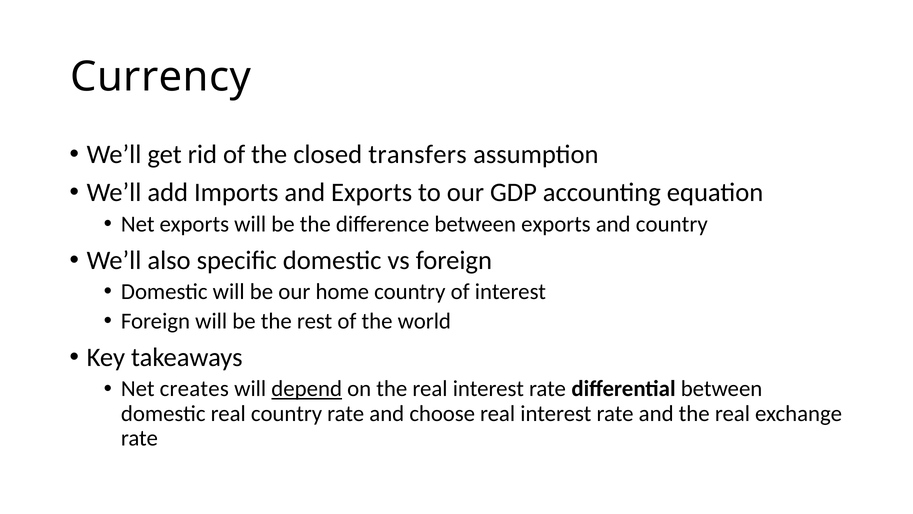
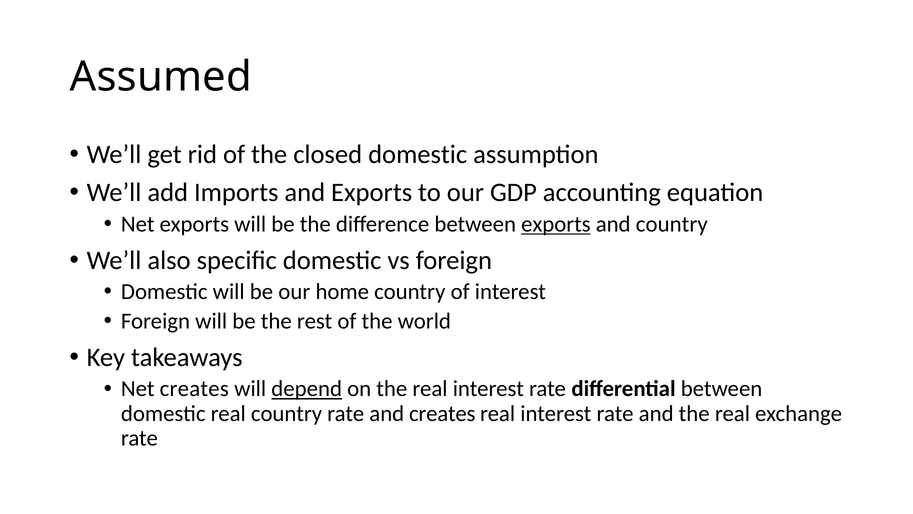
Currency: Currency -> Assumed (161, 77)
closed transfers: transfers -> domestic (418, 154)
exports underline: none -> present (556, 224)
and choose: choose -> creates (442, 413)
